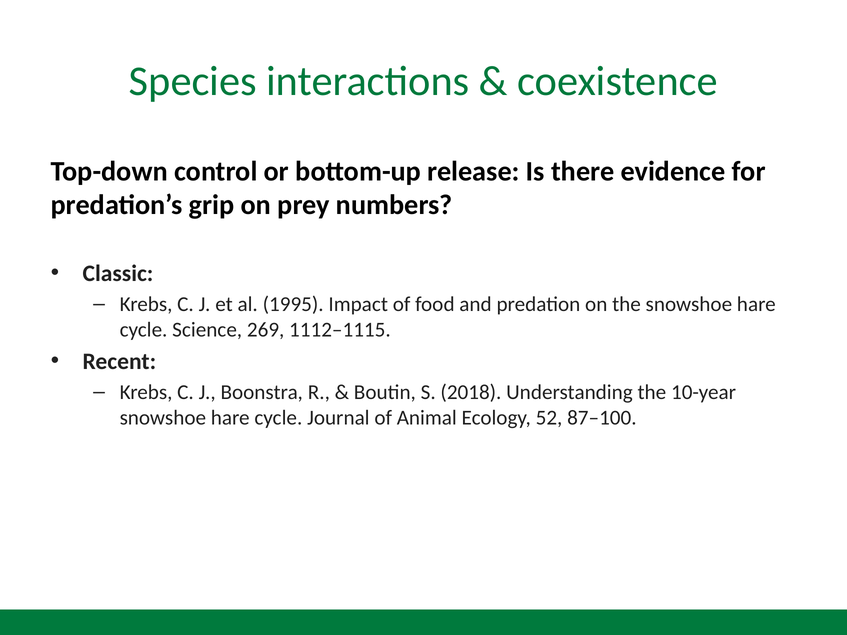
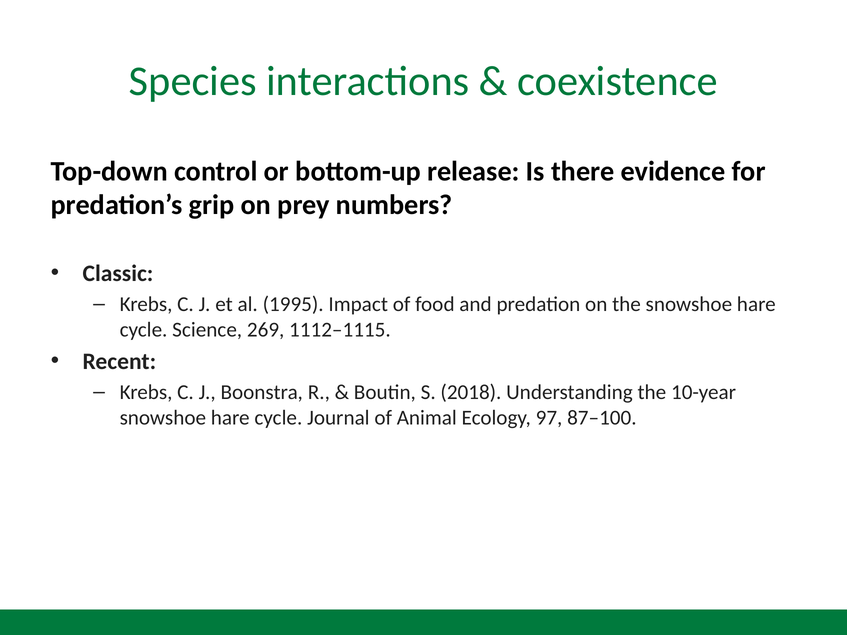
52: 52 -> 97 (549, 418)
